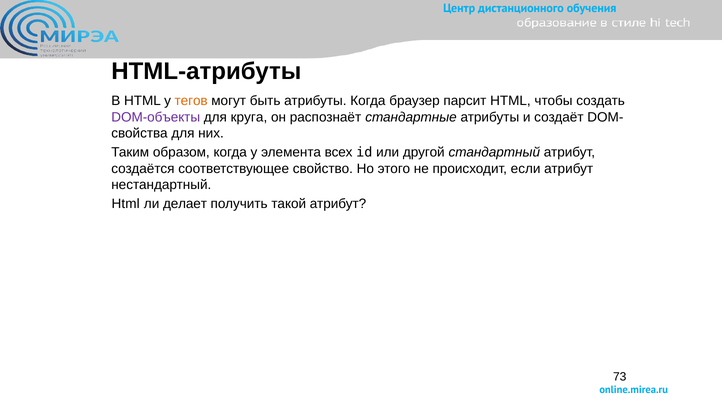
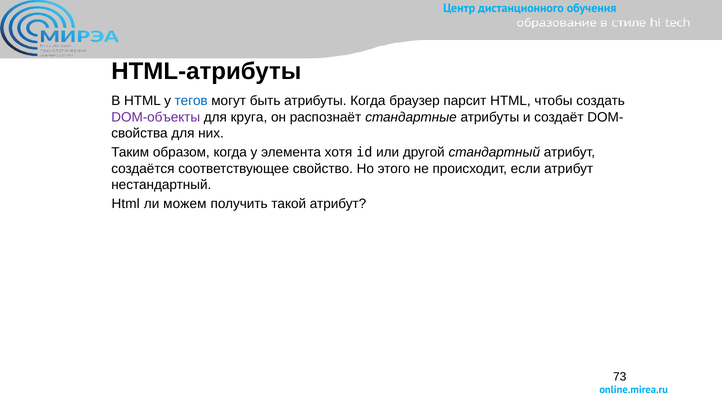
тегов colour: orange -> blue (191, 101)
всех: всех -> хотя (339, 152)
делает: делает -> можем (185, 204)
